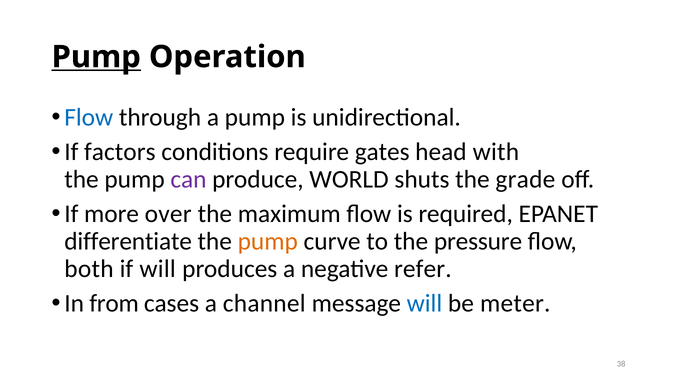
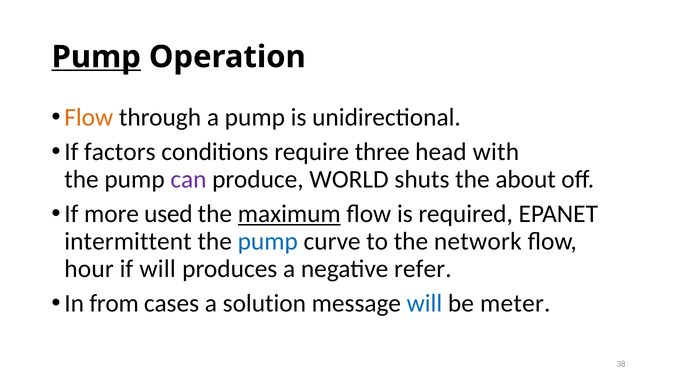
Flow colour: blue -> orange (89, 117)
gates: gates -> three (382, 152)
grade: grade -> about (526, 179)
over: over -> used (168, 214)
maximum underline: none -> present (289, 214)
differentiate: differentiate -> intermittent (128, 241)
pump colour: orange -> blue (268, 241)
pressure: pressure -> network (478, 241)
both: both -> hour (89, 269)
channel: channel -> solution (264, 303)
